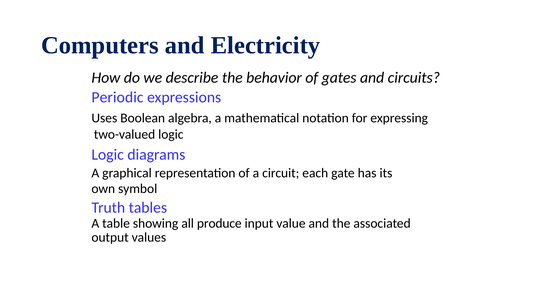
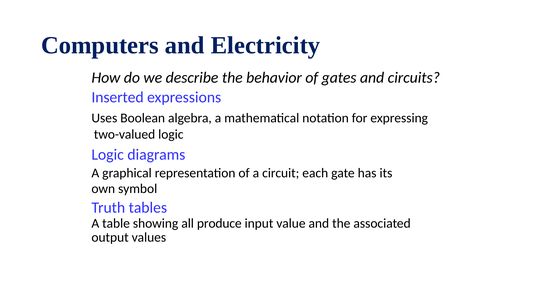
Periodic: Periodic -> Inserted (118, 97)
